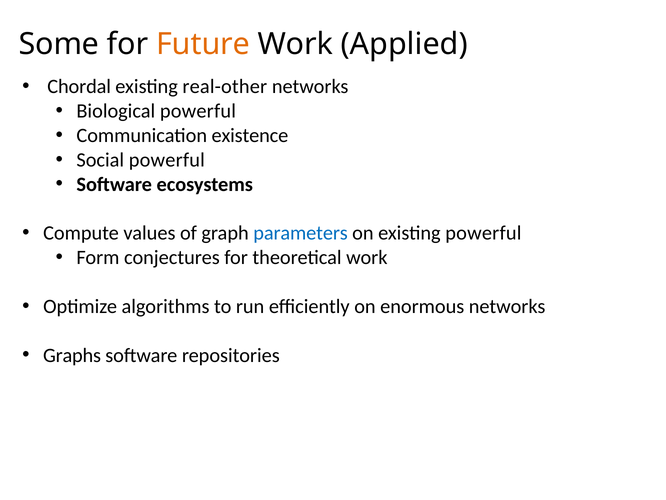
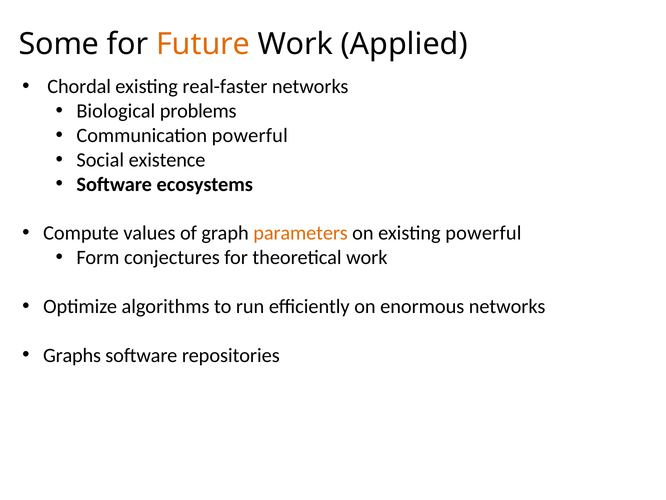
real-other: real-other -> real-faster (225, 86)
Biological powerful: powerful -> problems (198, 111)
Communication existence: existence -> powerful (250, 135)
Social powerful: powerful -> existence (167, 160)
parameters colour: blue -> orange (301, 233)
